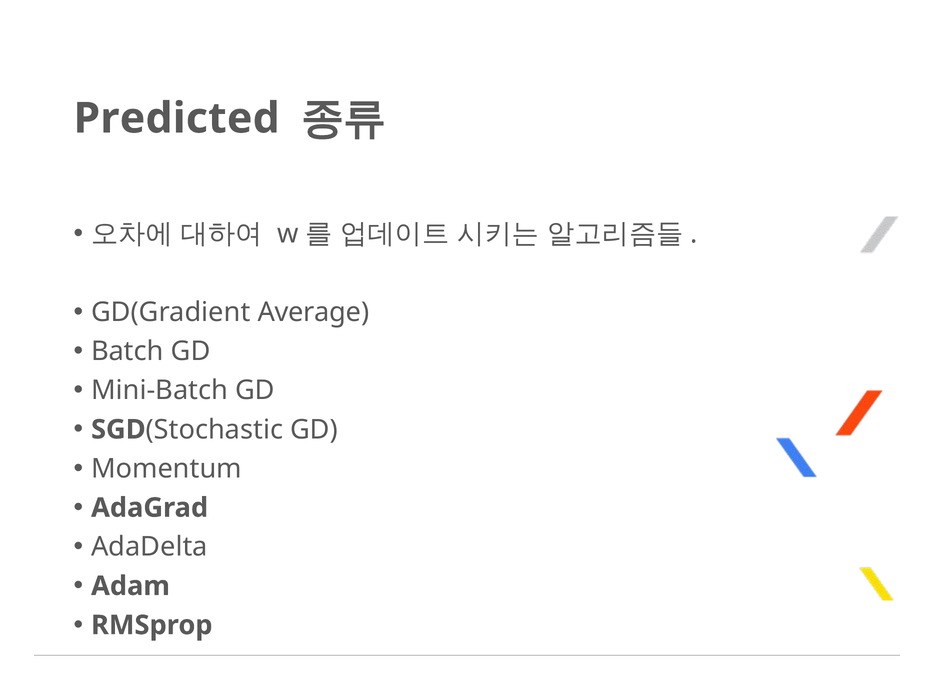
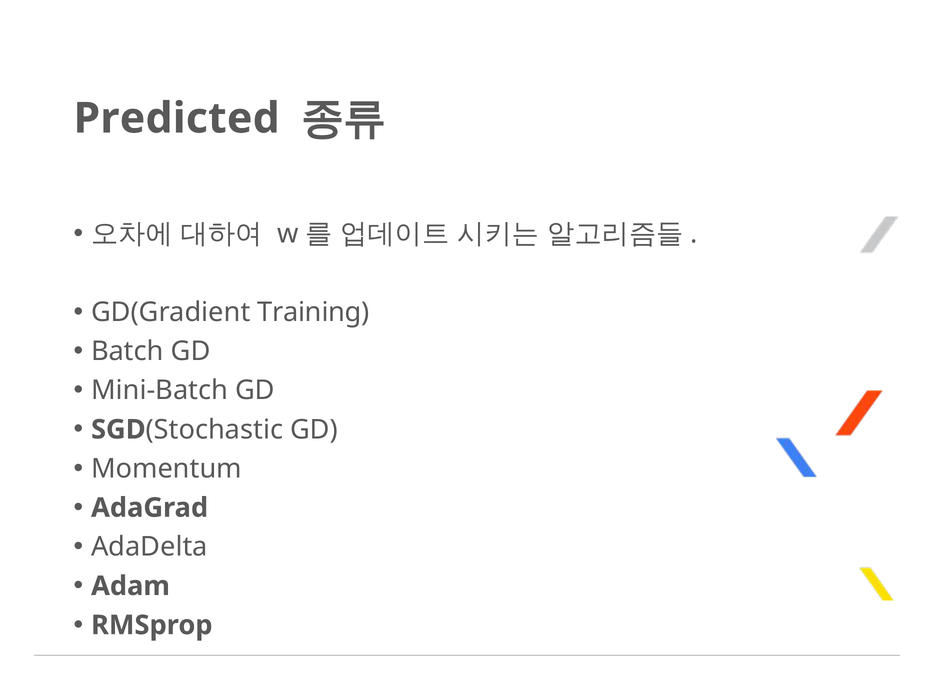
Average: Average -> Training (313, 312)
